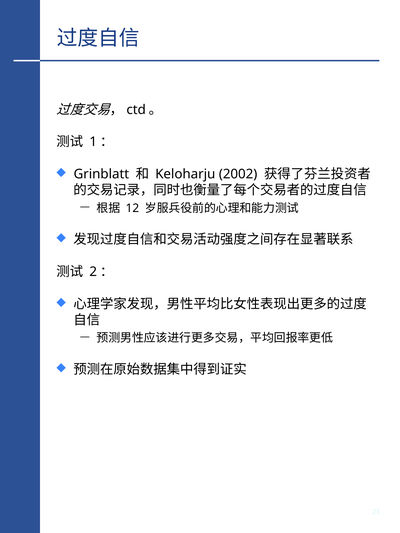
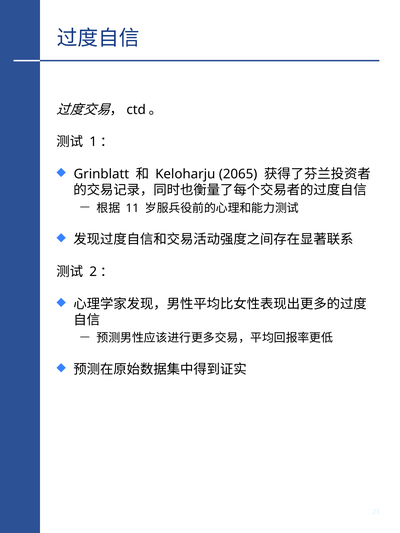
2002: 2002 -> 2065 (238, 174)
12: 12 -> 11 (132, 208)
